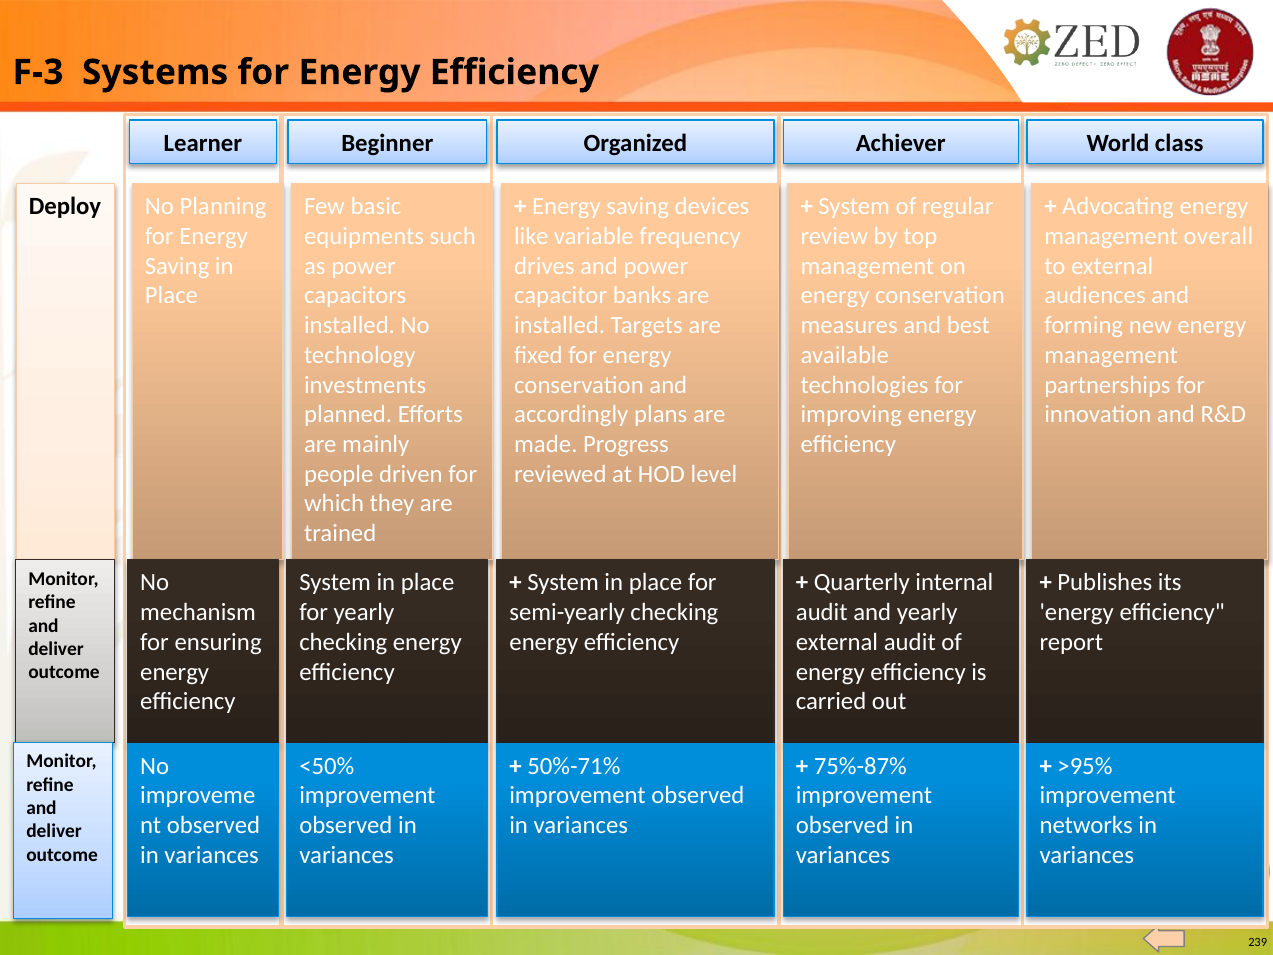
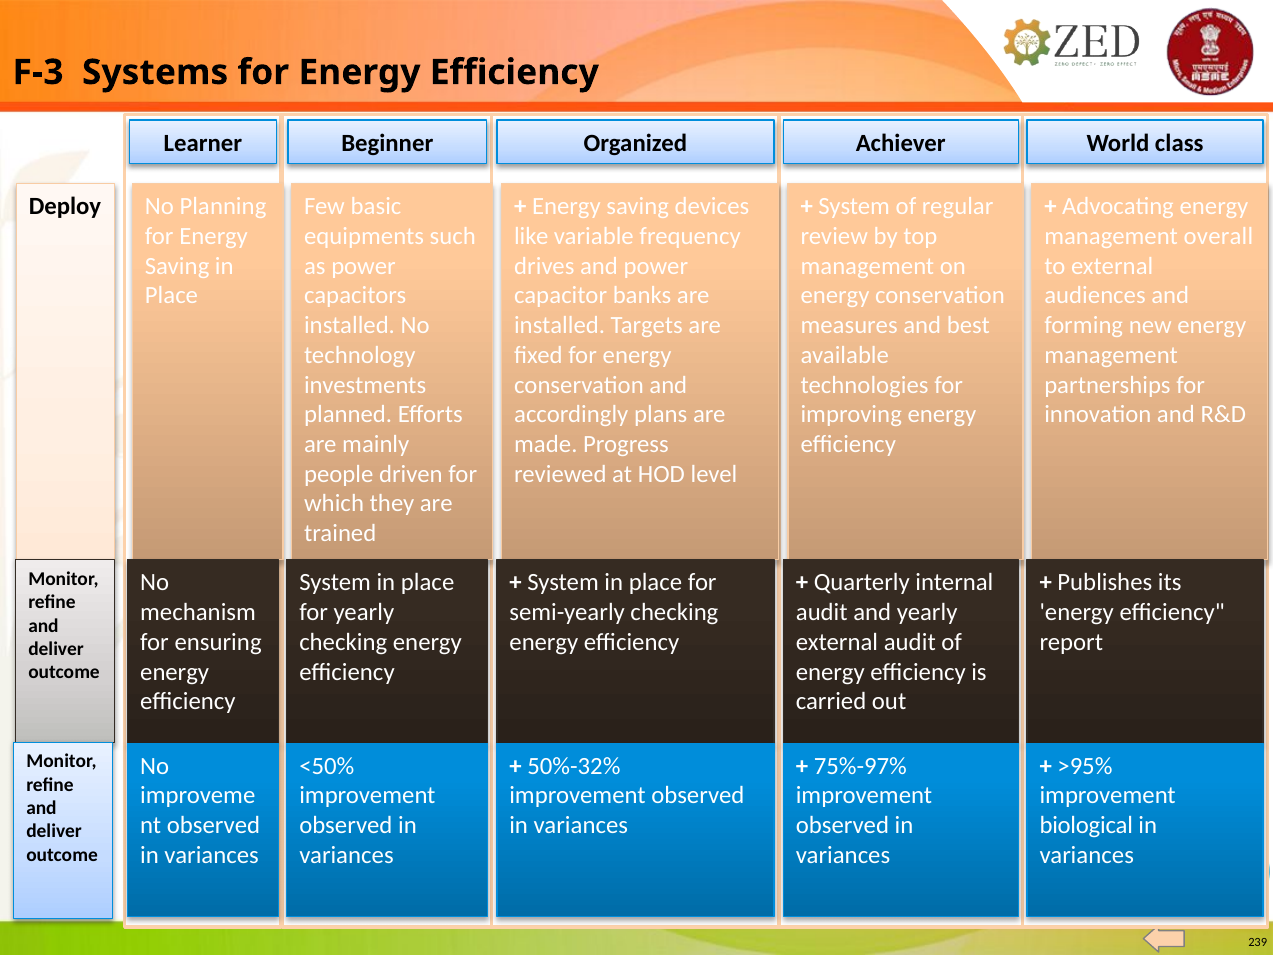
50%-71%: 50%-71% -> 50%-32% (574, 766)
75%-87%: 75%-87% -> 75%-97% (860, 766)
networks: networks -> biological (1086, 825)
